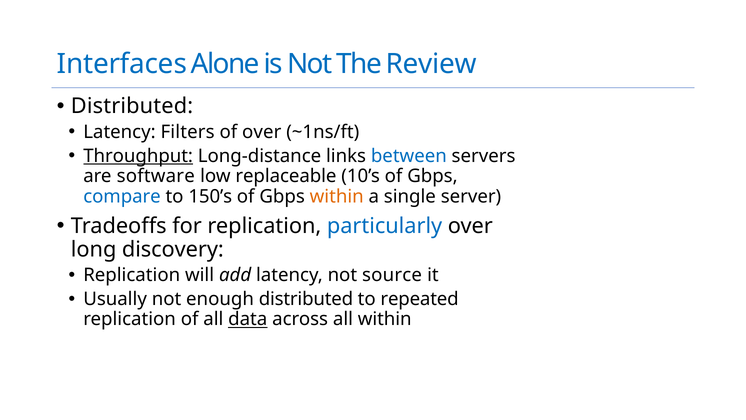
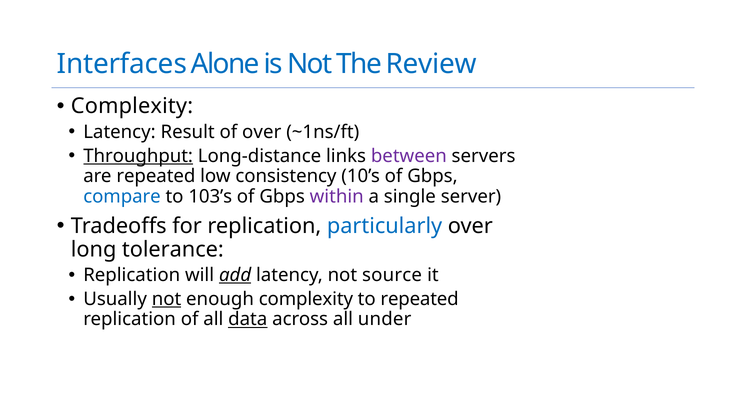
Distributed: Distributed -> Complexity (132, 106)
Filters: Filters -> Result (188, 132)
between colour: blue -> purple (409, 156)
are software: software -> repeated (156, 176)
replaceable: replaceable -> consistency (286, 176)
150’s: 150’s -> 103’s (210, 196)
within colour: orange -> purple (337, 196)
discovery: discovery -> tolerance (173, 249)
add underline: none -> present (235, 275)
not underline: none -> present (167, 299)
enough distributed: distributed -> complexity (306, 299)
all within: within -> under (385, 319)
